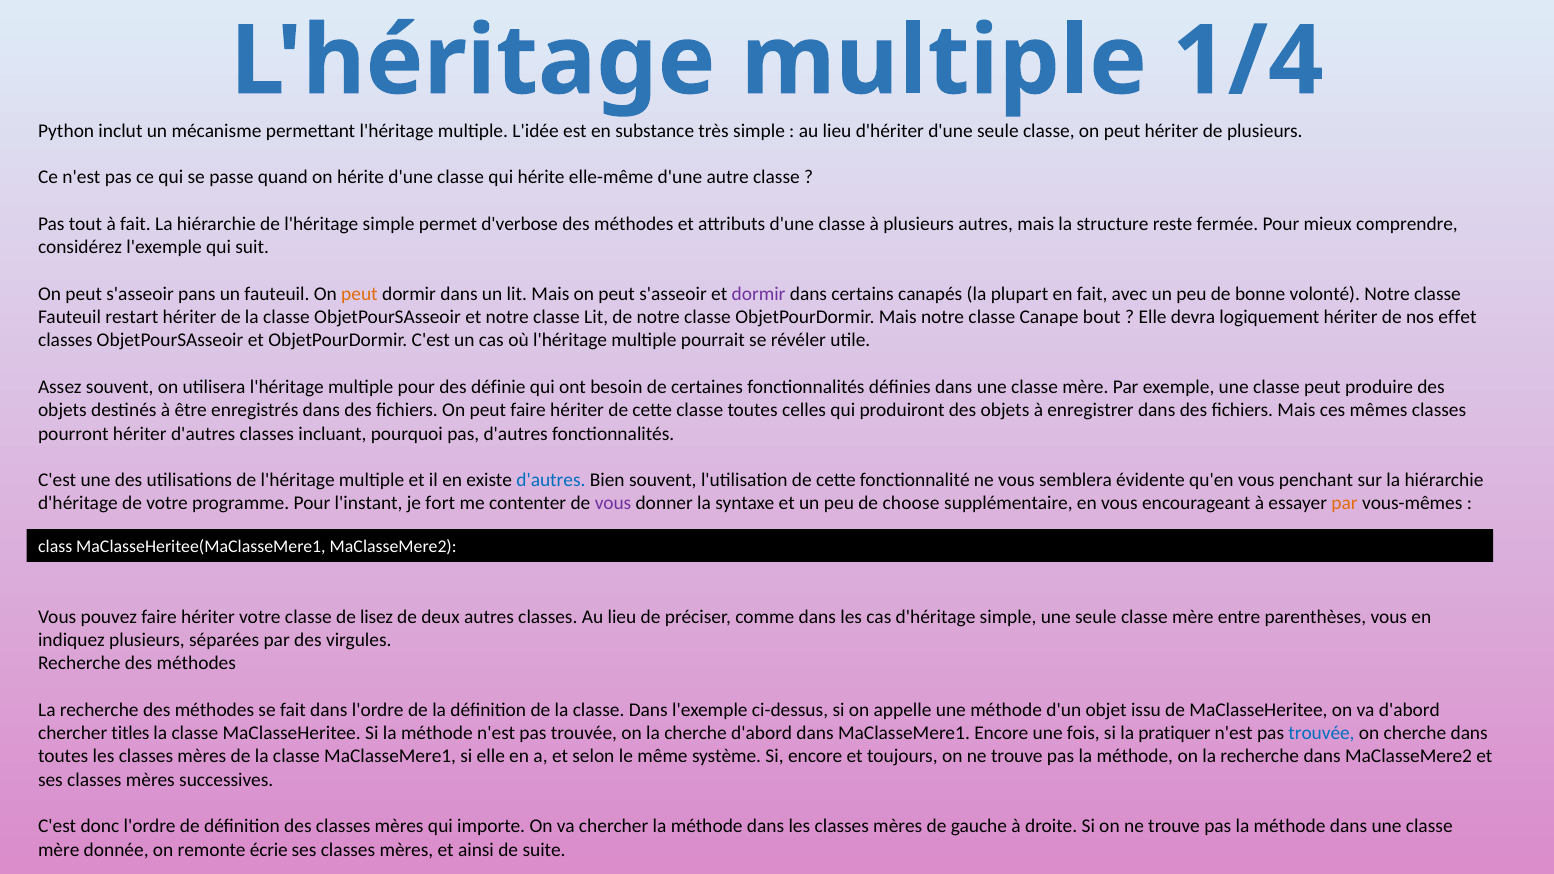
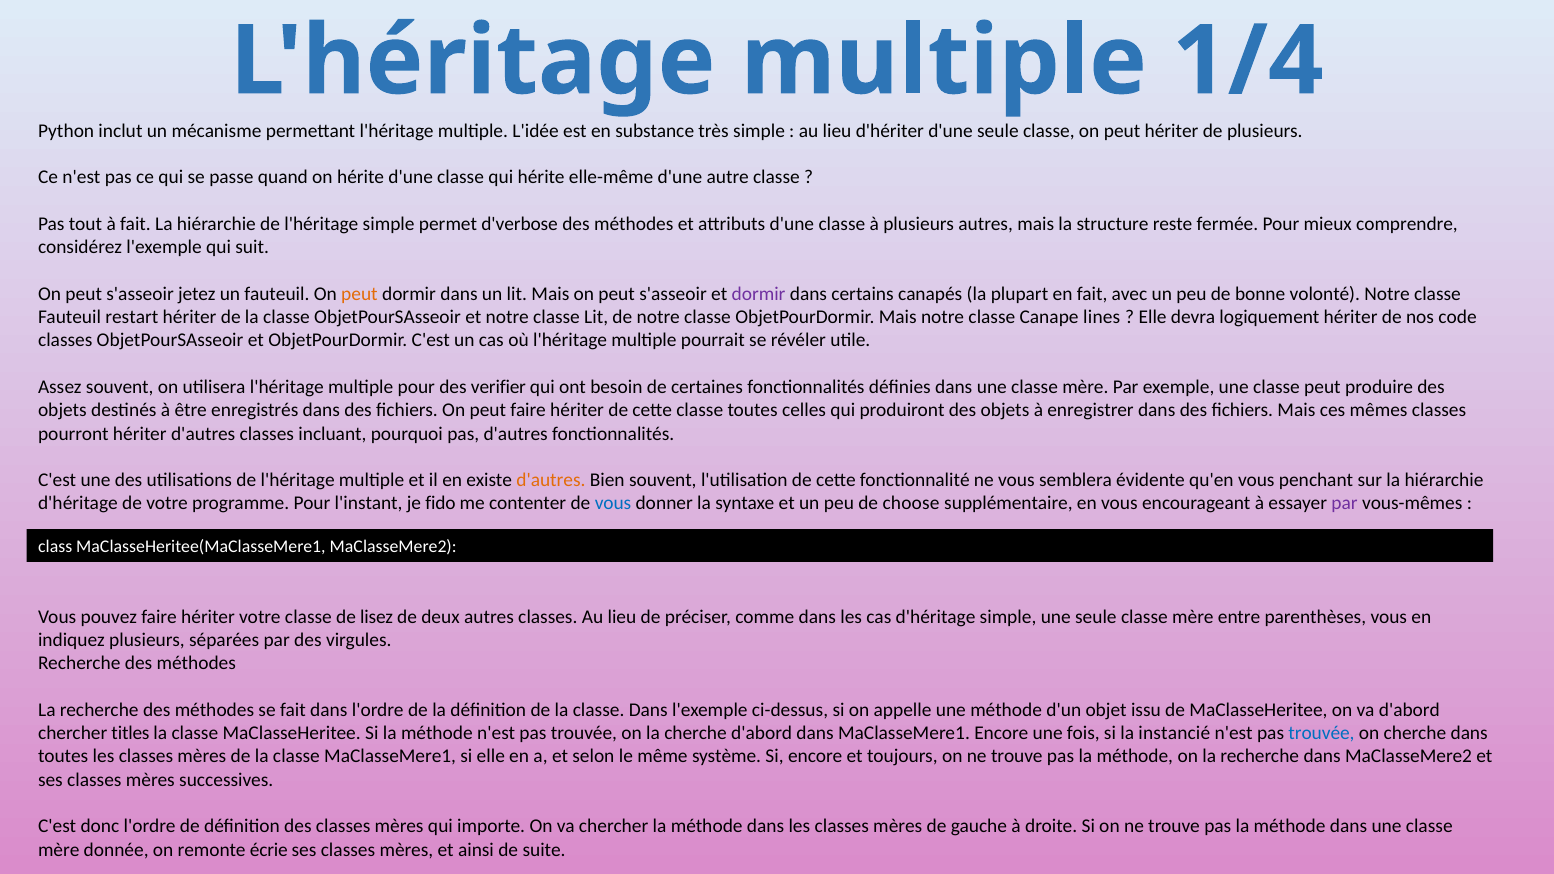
pans: pans -> jetez (197, 294)
bout: bout -> lines (1102, 317)
effet: effet -> code (1458, 317)
définie: définie -> verifier (498, 387)
d'autres colour: blue -> orange (551, 480)
fort: fort -> fido (440, 504)
vous colour: purple -> blue (613, 504)
par colour: orange -> purple (1345, 504)
pratiquer: pratiquer -> instancié (1174, 733)
